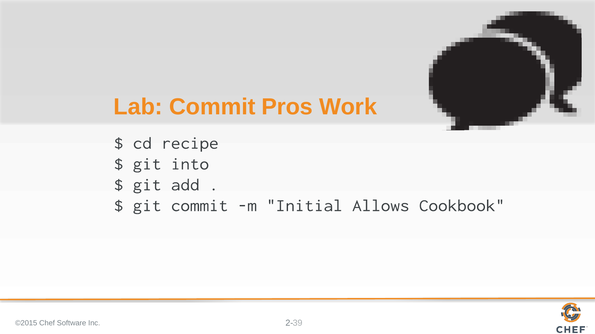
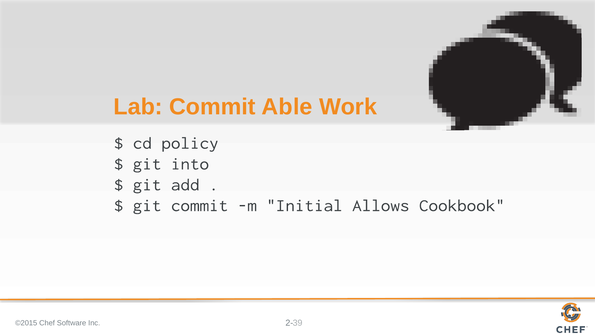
Pros: Pros -> Able (287, 107)
recipe: recipe -> policy (190, 143)
